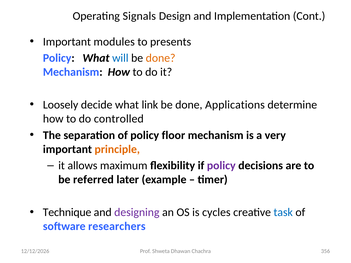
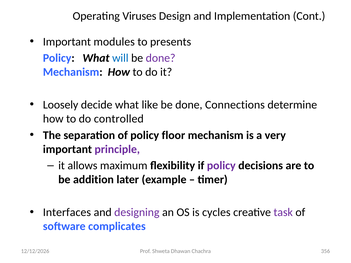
Signals: Signals -> Viruses (139, 16)
done colour: orange -> purple (161, 58)
link: link -> like (150, 105)
Applications: Applications -> Connections (235, 105)
principle colour: orange -> purple (117, 149)
referred: referred -> addition (93, 180)
Technique: Technique -> Interfaces (67, 212)
task colour: blue -> purple (283, 212)
researchers: researchers -> complicates (117, 227)
